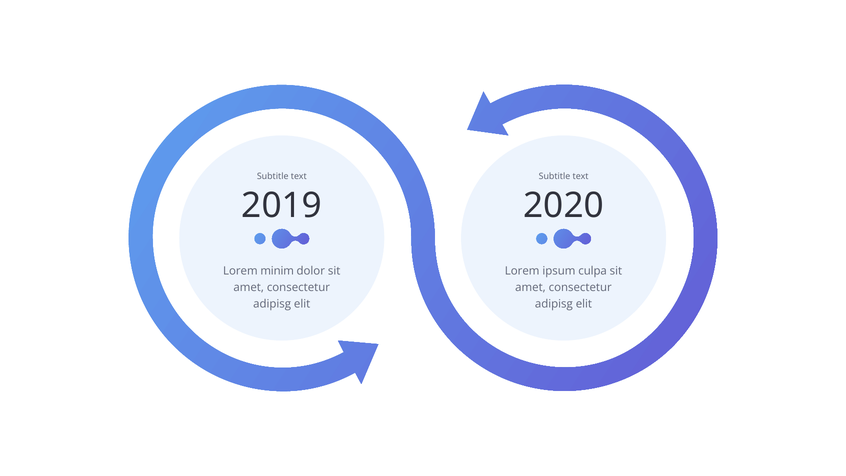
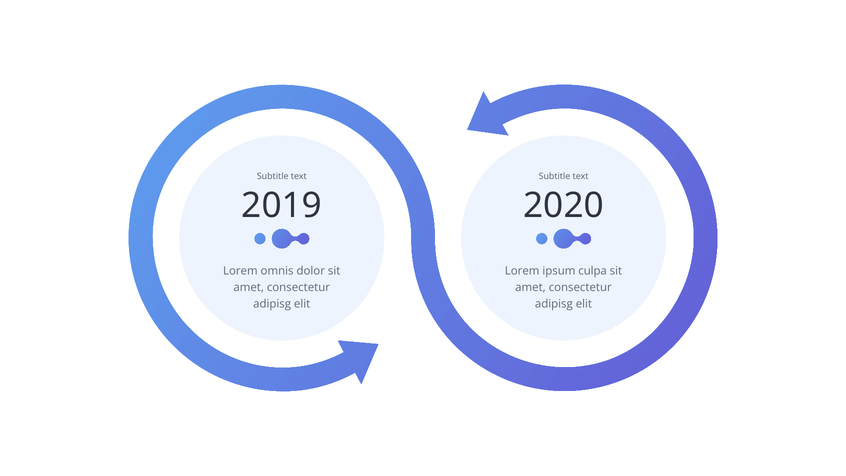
minim: minim -> omnis (277, 271)
